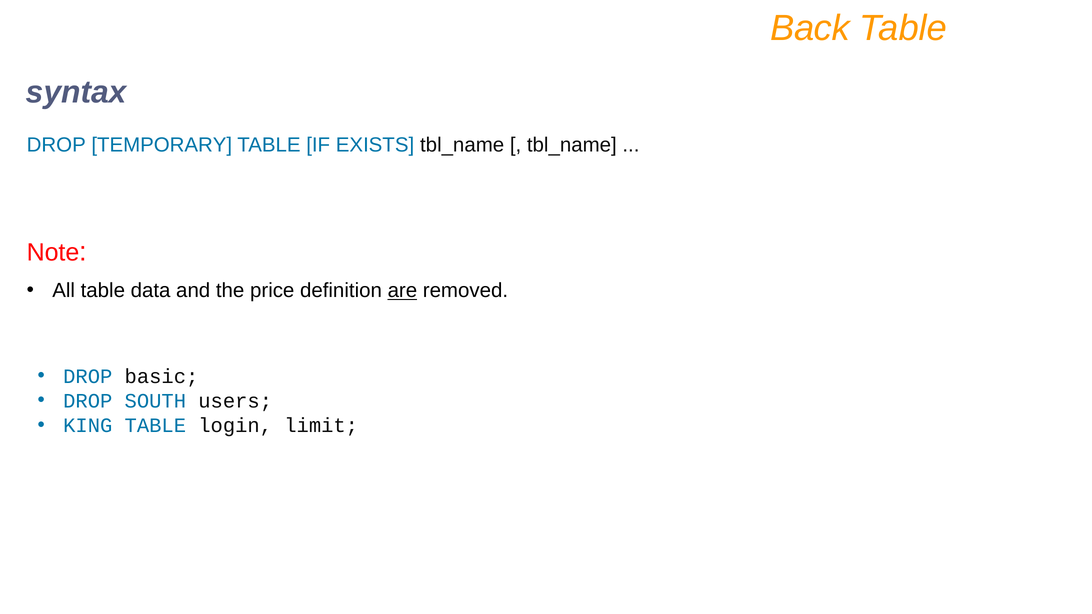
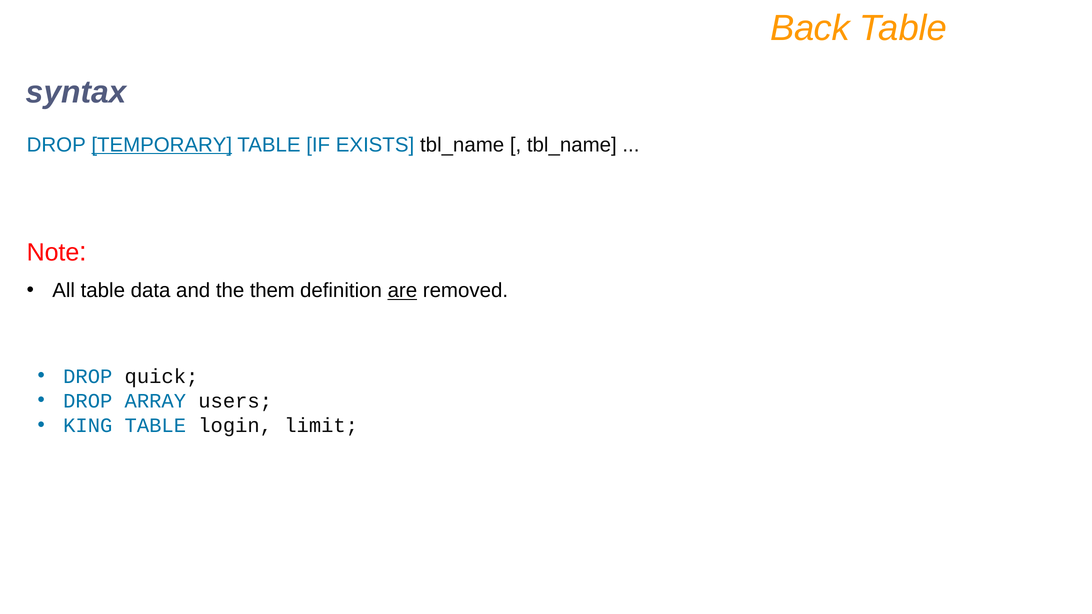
TEMPORARY underline: none -> present (162, 145)
price: price -> them (272, 291)
basic: basic -> quick (161, 376)
SOUTH: SOUTH -> ARRAY (155, 401)
